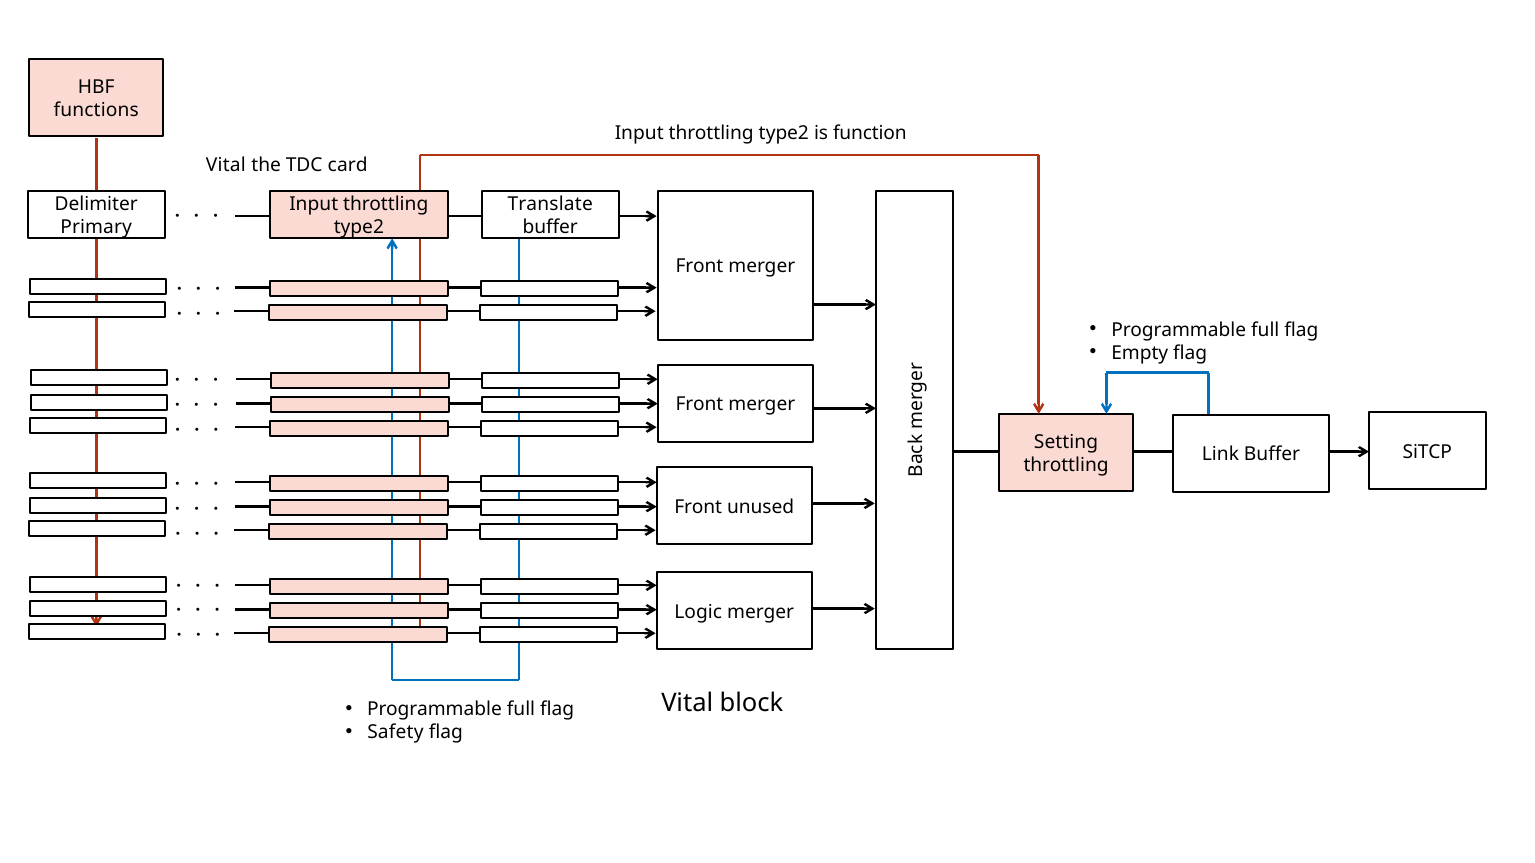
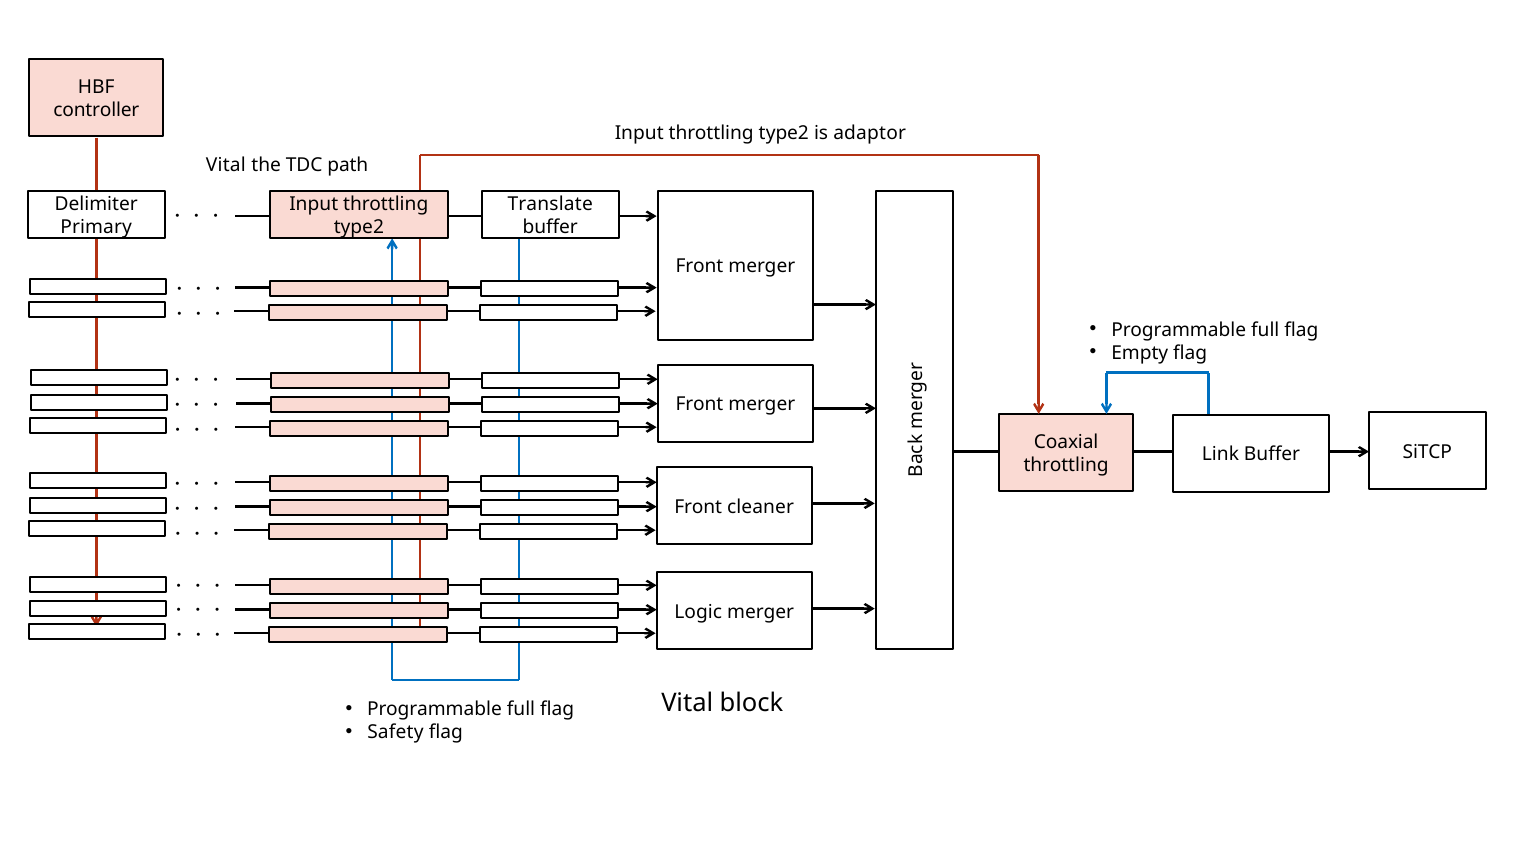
functions: functions -> controller (96, 111)
function: function -> adaptor (870, 133)
card: card -> path (348, 165)
Setting: Setting -> Coaxial (1066, 443)
unused: unused -> cleaner (760, 507)
